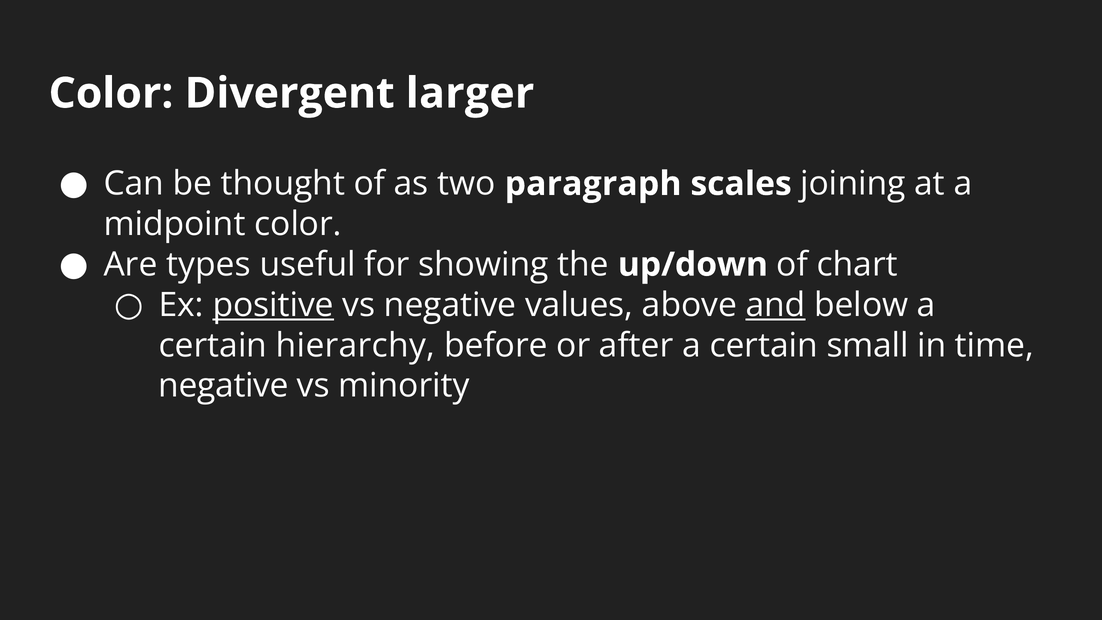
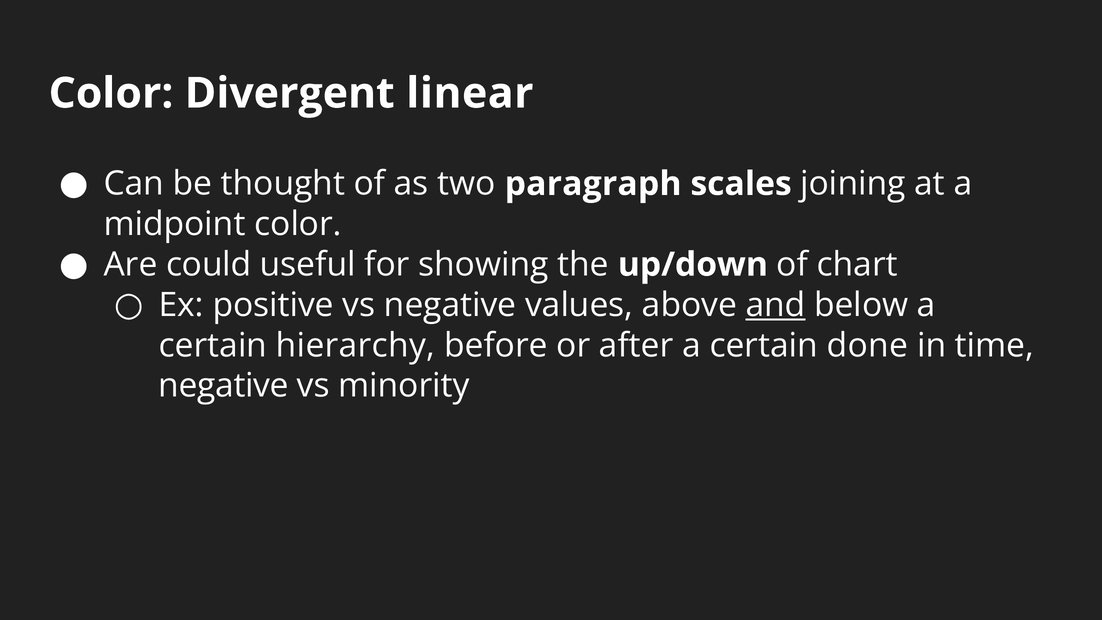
larger: larger -> linear (470, 93)
types: types -> could (209, 265)
positive underline: present -> none (273, 305)
small: small -> done (867, 345)
